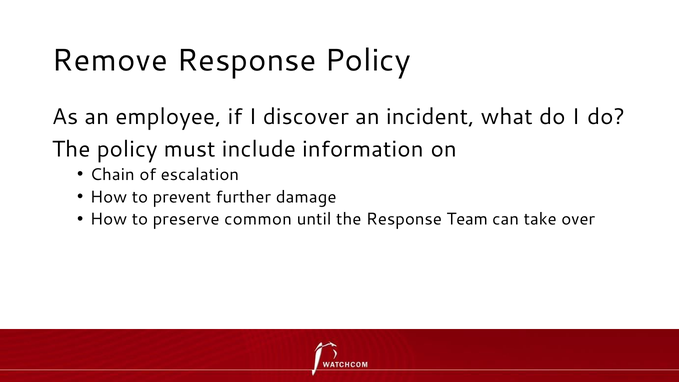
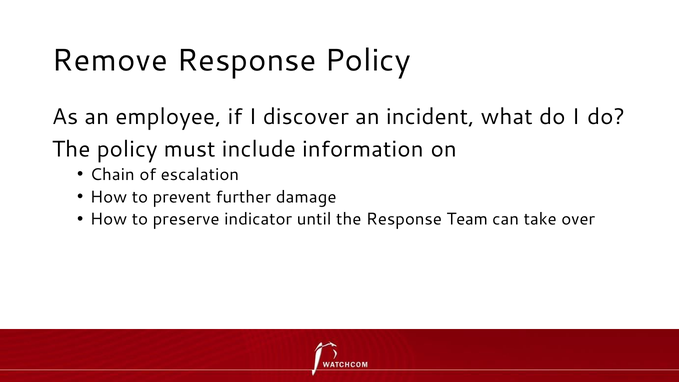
common: common -> indicator (258, 219)
